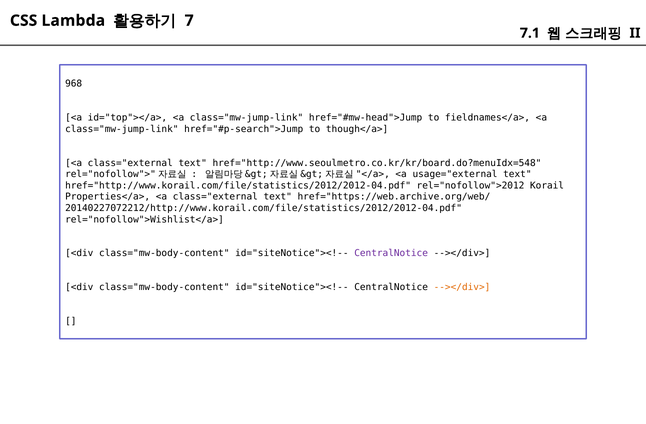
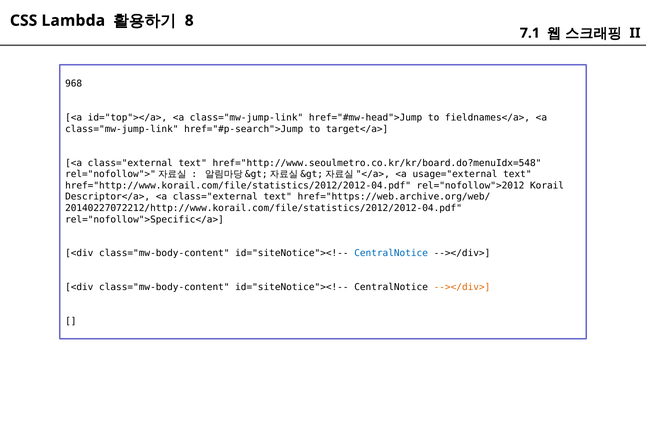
7: 7 -> 8 (189, 21)
though</a>: though</a> -> target</a> (357, 129)
Properties</a>: Properties</a> -> Descriptor</a> (108, 197)
rel="nofollow">Wishlist</a>: rel="nofollow">Wishlist</a> -> rel="nofollow">Specific</a> (144, 220)
CentralNotice colour: purple -> blue (391, 254)
